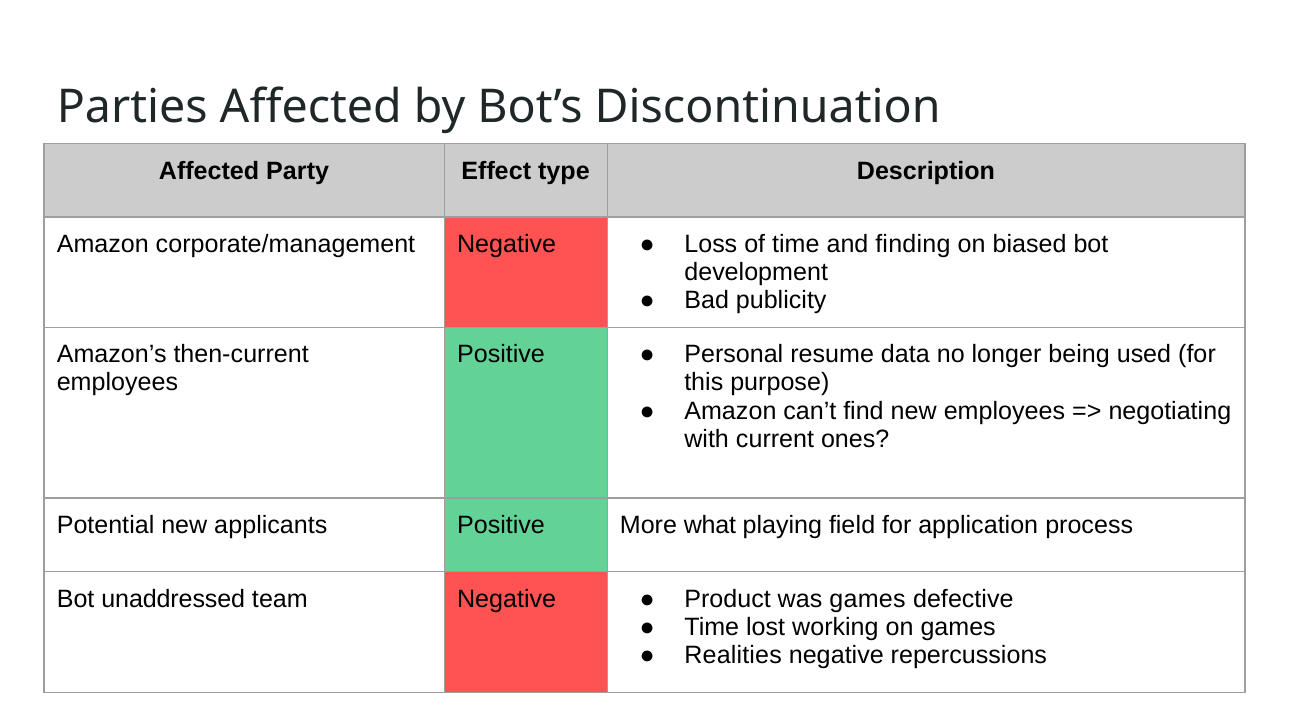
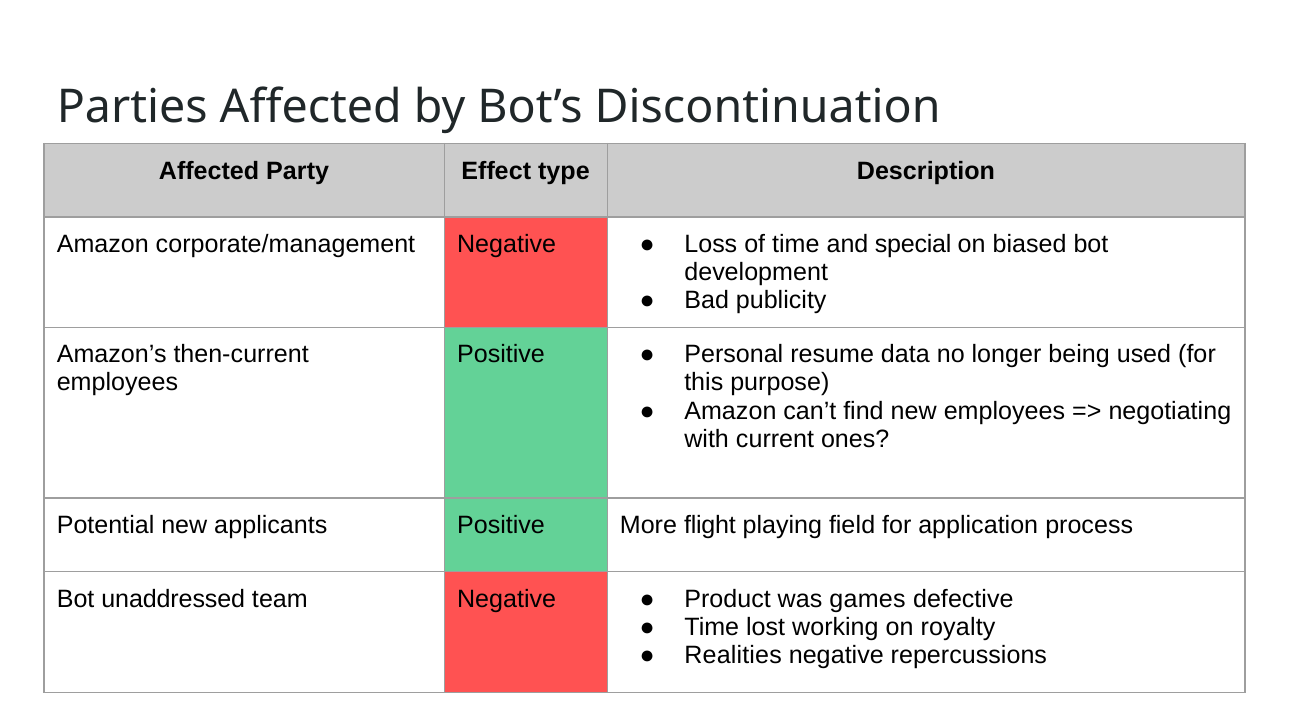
finding: finding -> special (913, 244)
what: what -> flight (710, 525)
on games: games -> royalty (958, 627)
